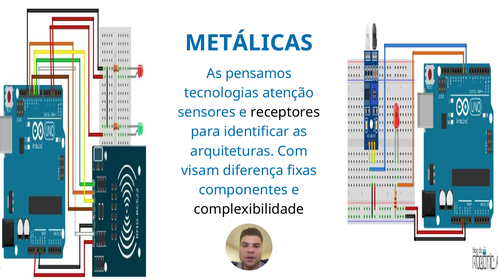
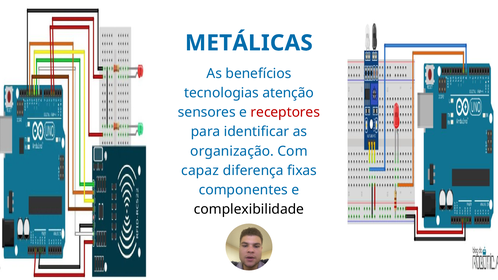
pensamos: pensamos -> benefícios (259, 74)
receptores colour: black -> red (285, 112)
arquiteturas: arquiteturas -> organização (232, 151)
visam: visam -> capaz (200, 171)
